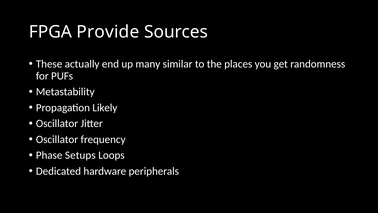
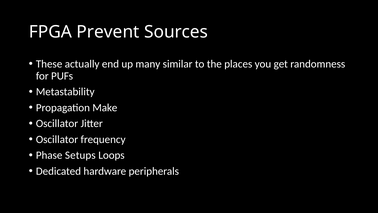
Provide: Provide -> Prevent (108, 32)
Likely: Likely -> Make (105, 108)
